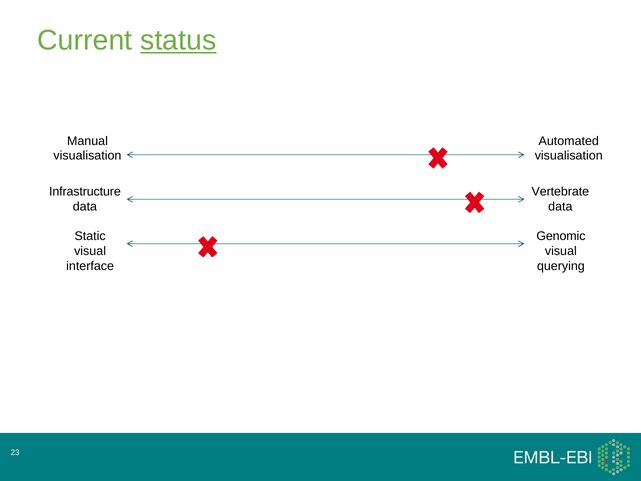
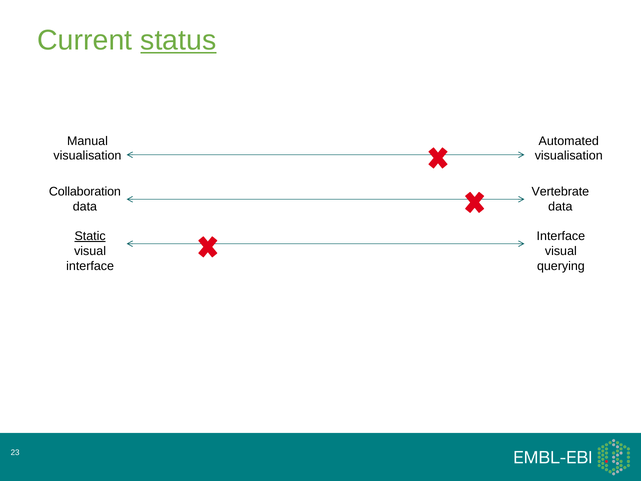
Infrastructure: Infrastructure -> Collaboration (85, 192)
Static underline: none -> present (90, 236)
Genomic: Genomic -> Interface (561, 236)
